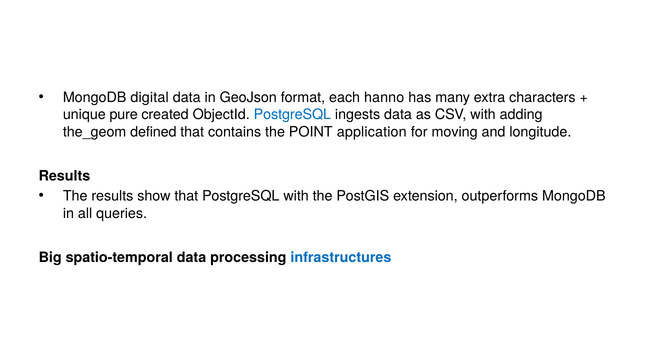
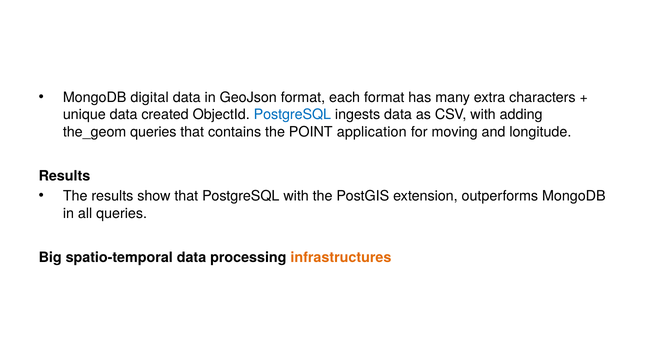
each hanno: hanno -> format (384, 97)
unique pure: pure -> data (124, 115)
the_geom defined: defined -> queries (153, 132)
infrastructures colour: blue -> orange (341, 257)
